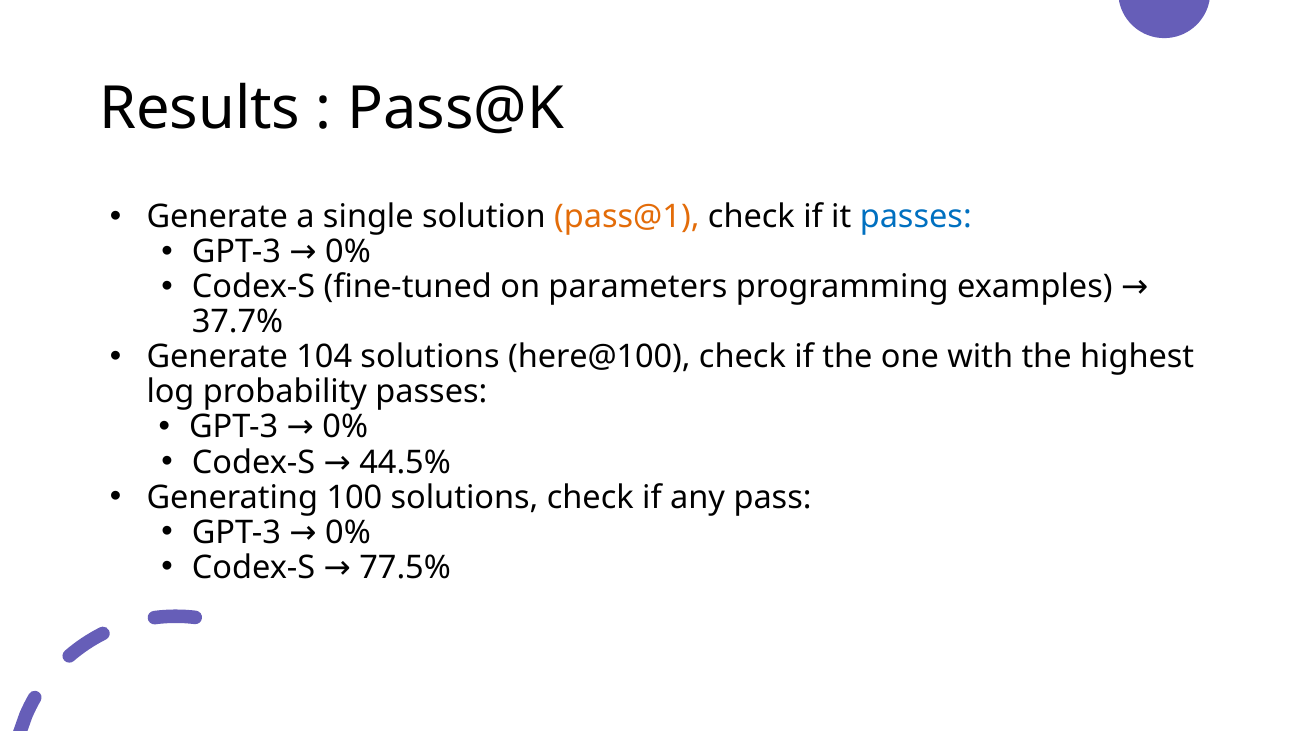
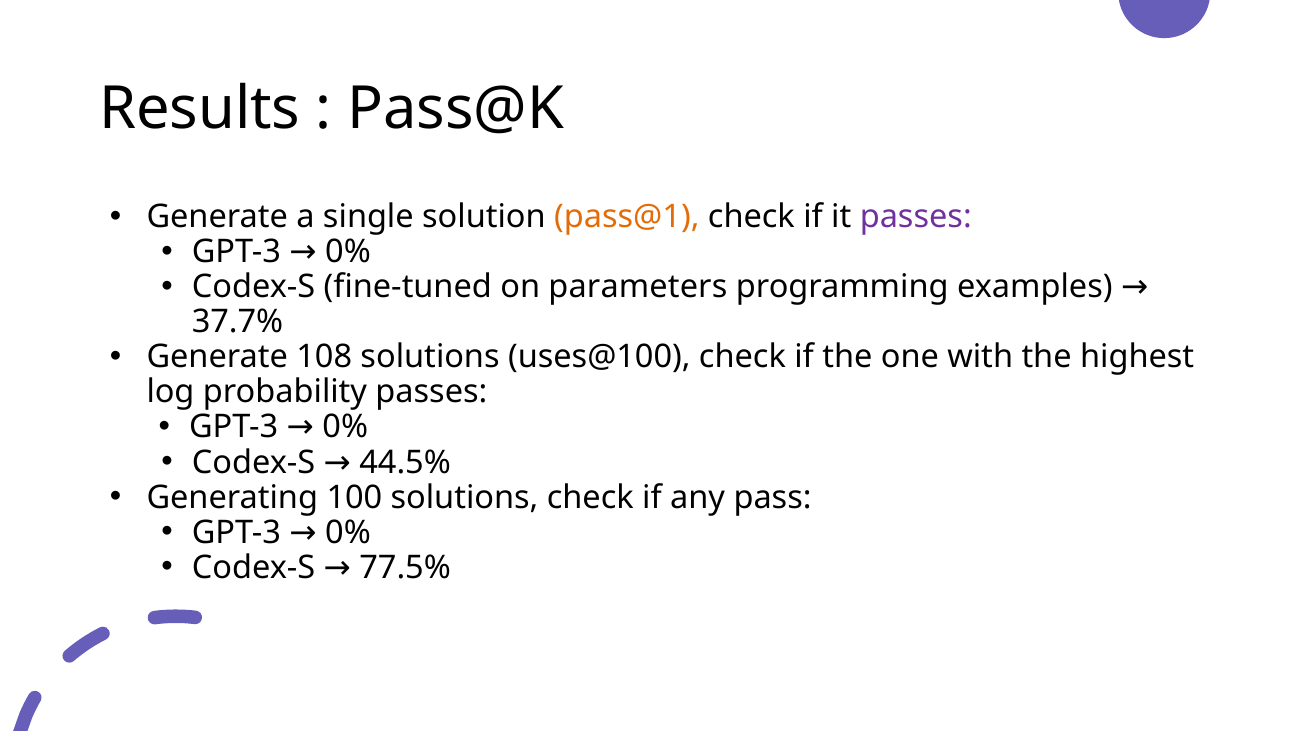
passes colour: blue -> purple (916, 217)
104: 104 -> 108 (324, 357)
here@100: here@100 -> uses@100 (599, 357)
